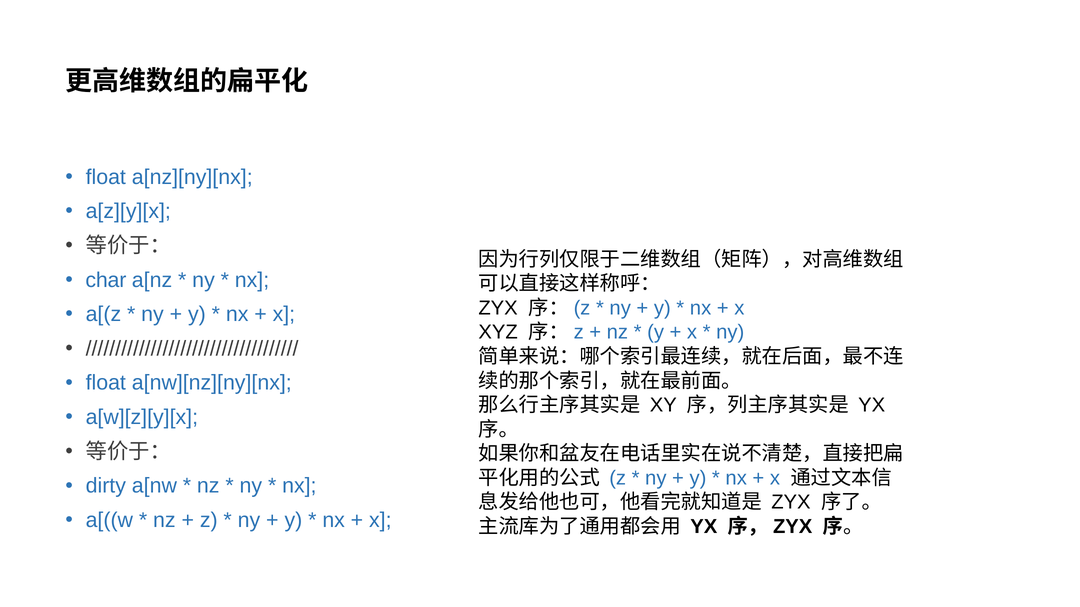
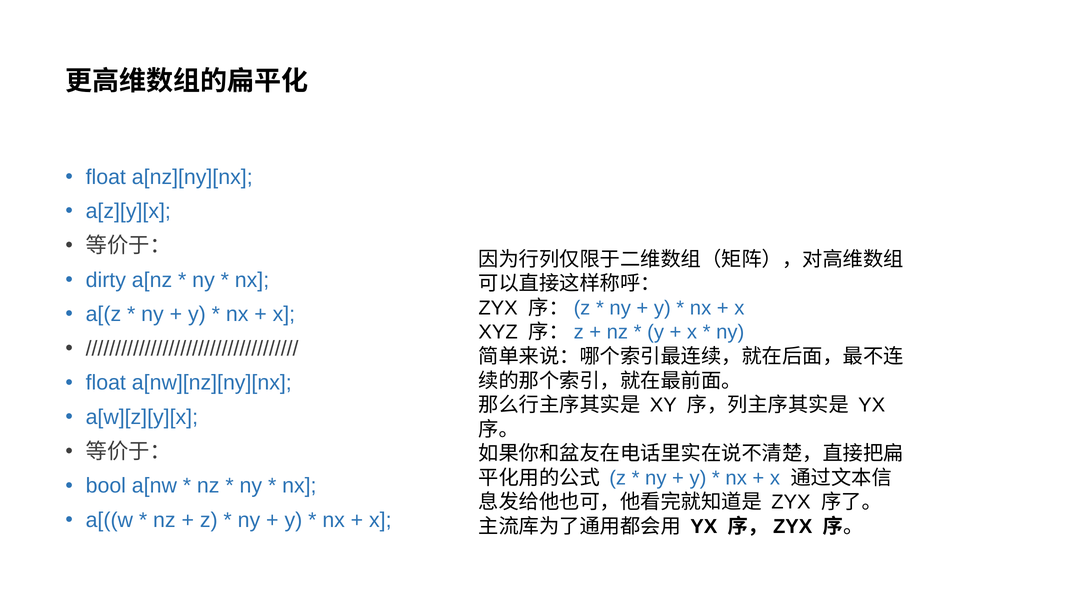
char: char -> dirty (106, 280)
dirty: dirty -> bool (106, 486)
